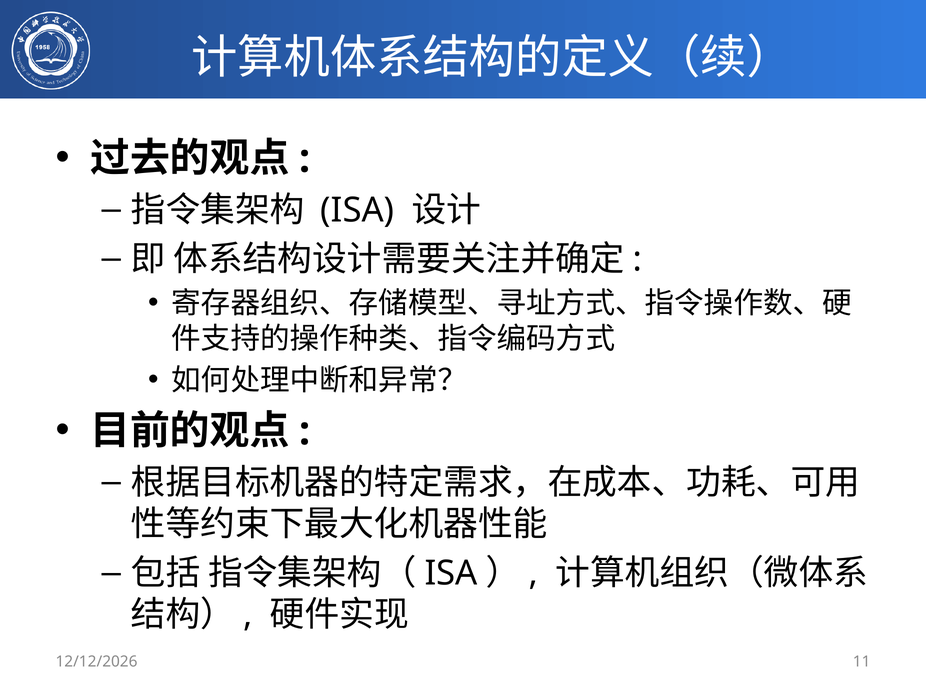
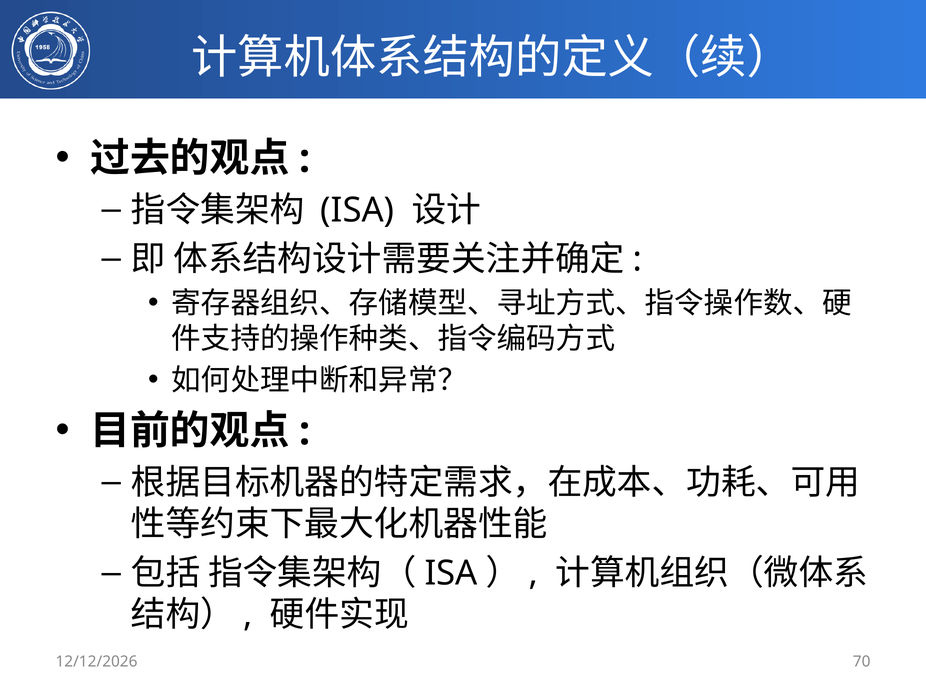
11: 11 -> 70 (862, 662)
